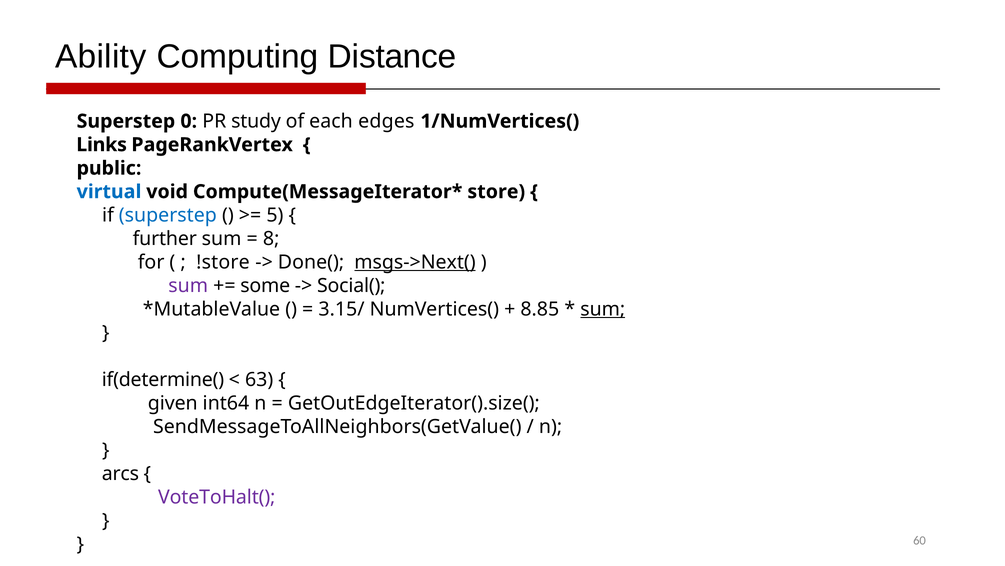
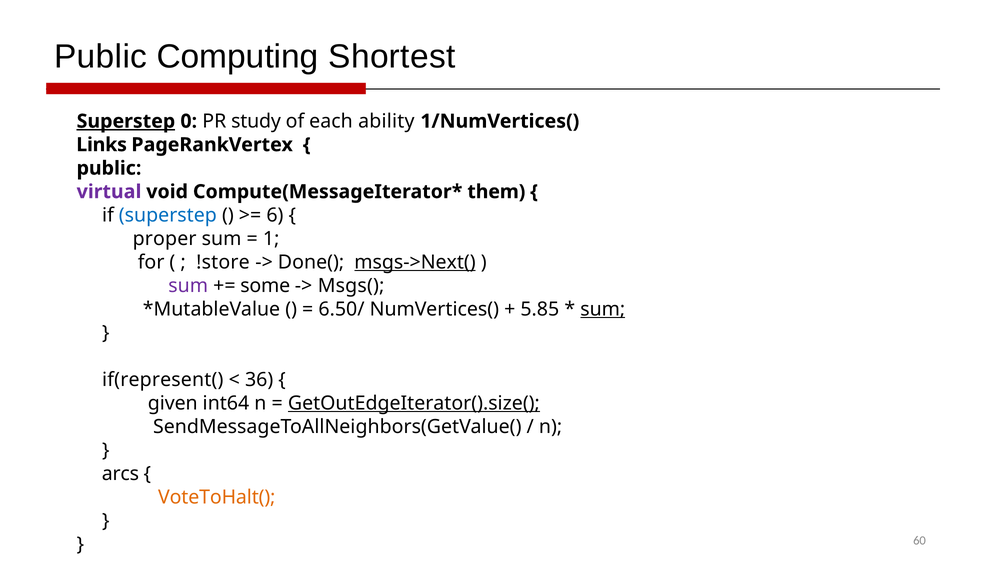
Ability: Ability -> Public (101, 57)
Distance: Distance -> Shortest (392, 57)
Superstep underline: none -> present (126, 121)
edges: edges -> ability (386, 121)
virtual colour: blue -> purple (109, 192)
store: store -> them (496, 192)
5: 5 -> 6 (275, 215)
further: further -> proper (165, 238)
8: 8 -> 1 (271, 238)
Social(: Social( -> Msgs( (351, 285)
3.15/: 3.15/ -> 6.50/ (341, 309)
8.85: 8.85 -> 5.85 (540, 309)
if(determine(: if(determine( -> if(represent( (163, 379)
63: 63 -> 36 (259, 379)
GetOutEdgeIterator().size( underline: none -> present (414, 403)
VoteToHalt( colour: purple -> orange (217, 497)
